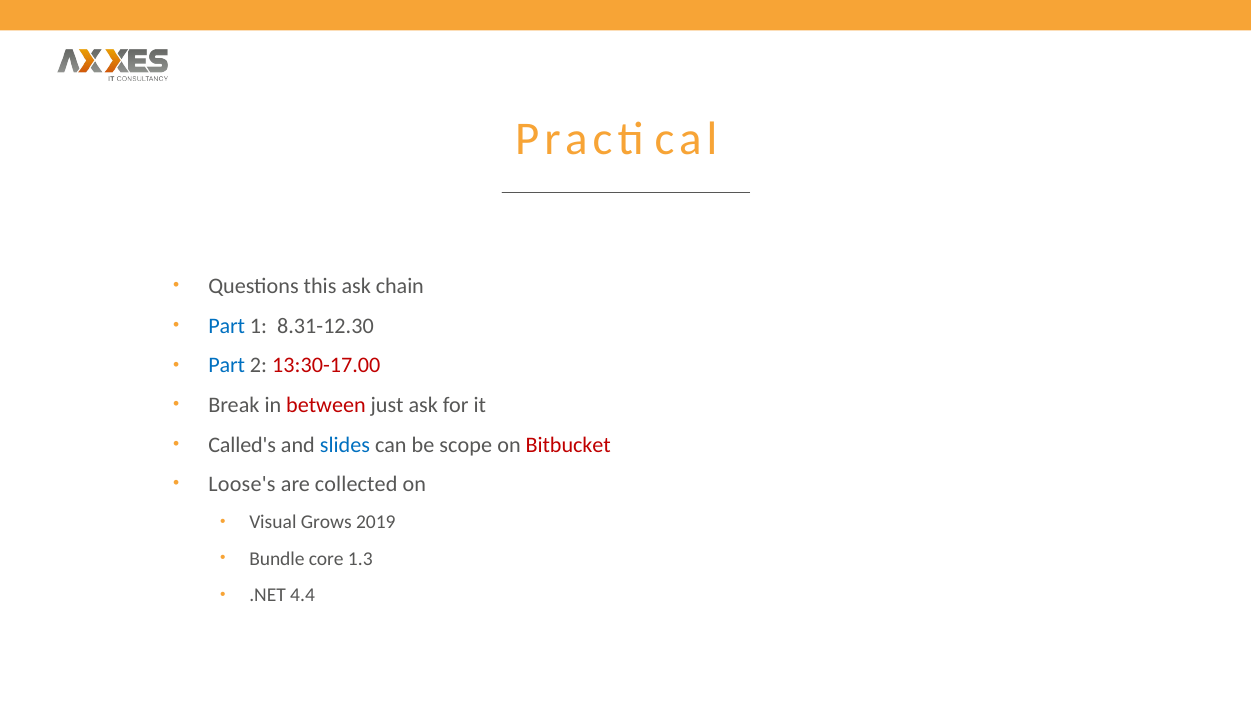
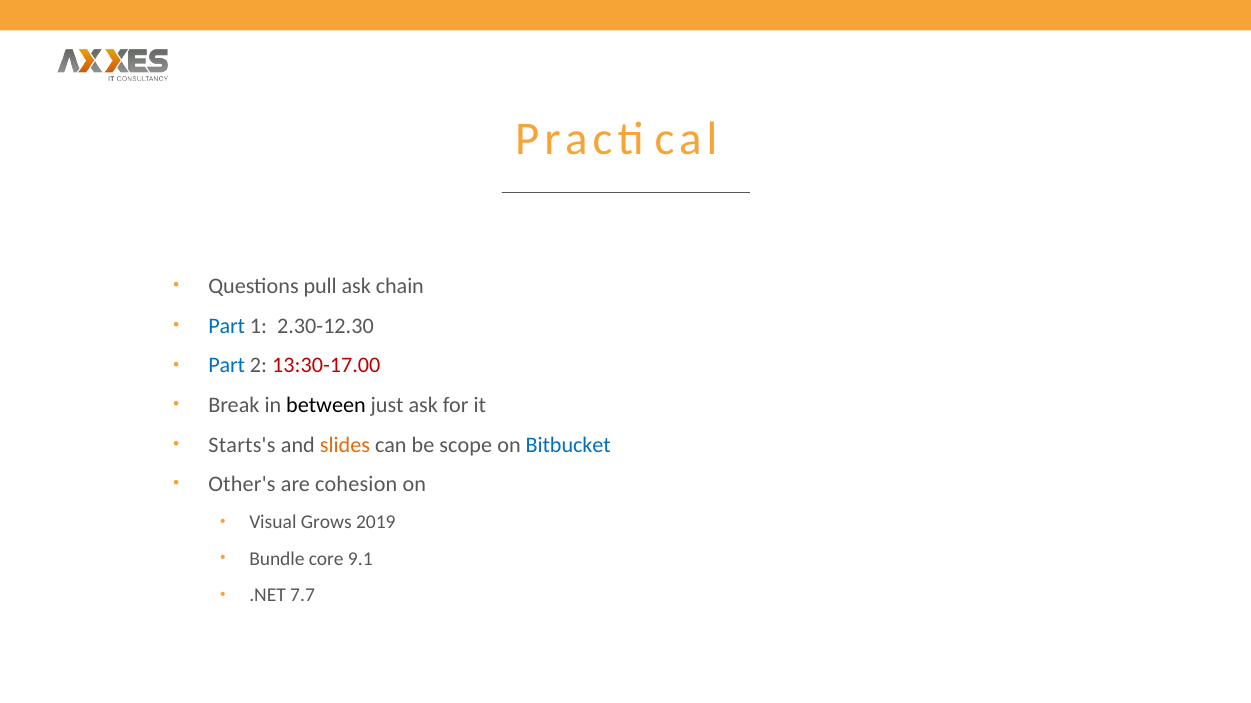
this: this -> pull (320, 287)
8.31-12.30: 8.31-12.30 -> 2.30-12.30 (325, 326)
between colour: red -> black (326, 406)
Called's: Called's -> Starts's (242, 445)
slides colour: blue -> orange (345, 445)
Bitbucket colour: red -> blue (568, 445)
Loose's: Loose's -> Other's (242, 485)
collected: collected -> cohesion (356, 485)
1.3: 1.3 -> 9.1 (360, 559)
4.4: 4.4 -> 7.7 (303, 596)
